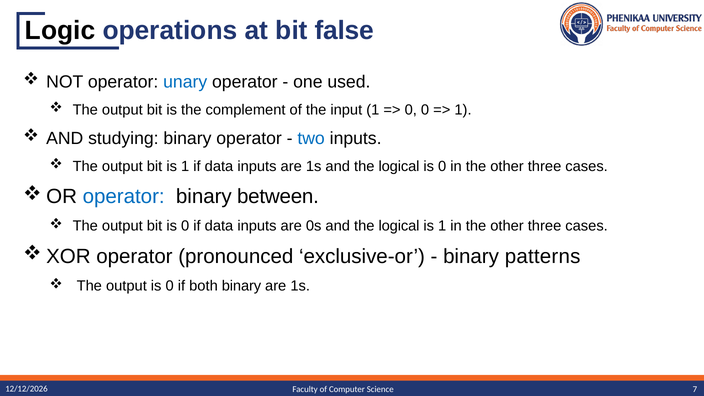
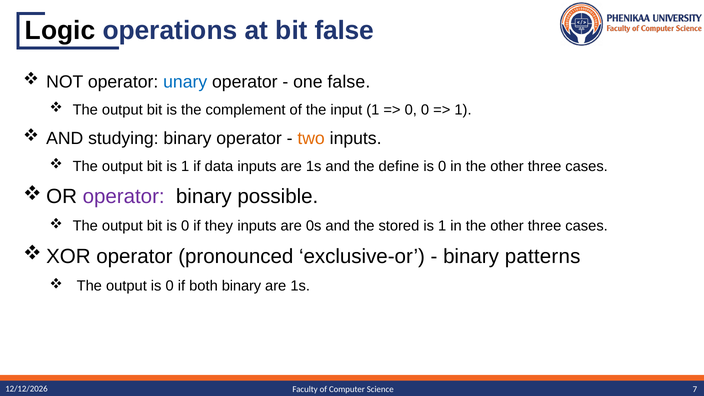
one used: used -> false (349, 82)
two colour: blue -> orange (311, 138)
1s and the logical: logical -> define (399, 166)
operator colour: blue -> purple (124, 197)
between: between -> possible (278, 197)
0 if data: data -> they (219, 226)
0s and the logical: logical -> stored (399, 226)
